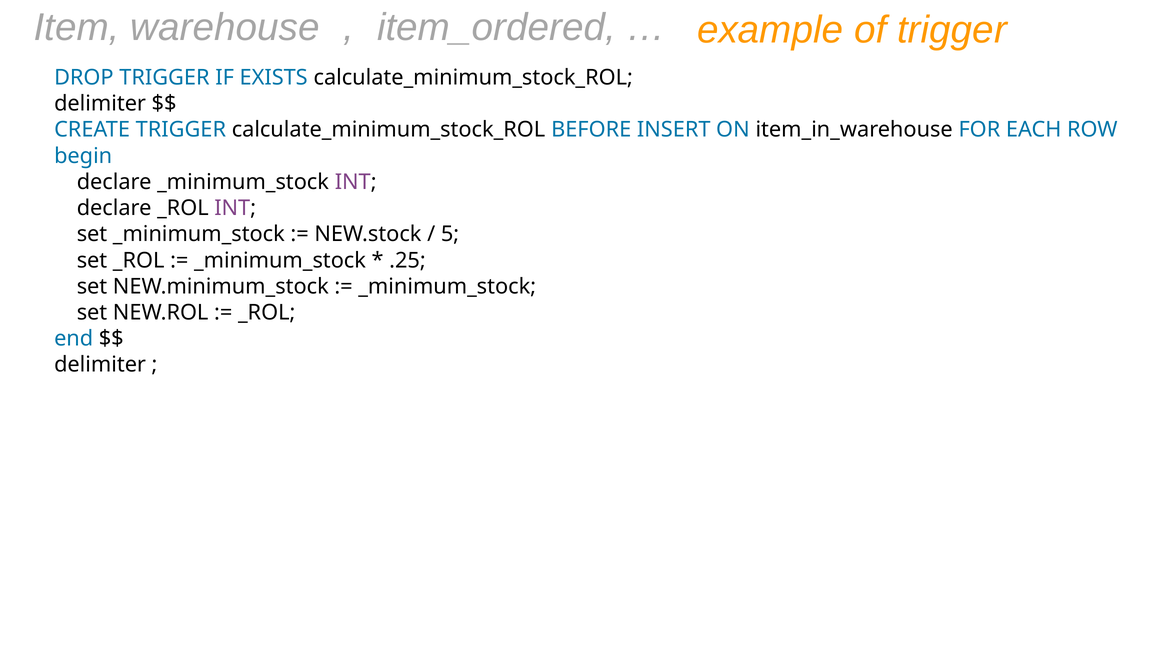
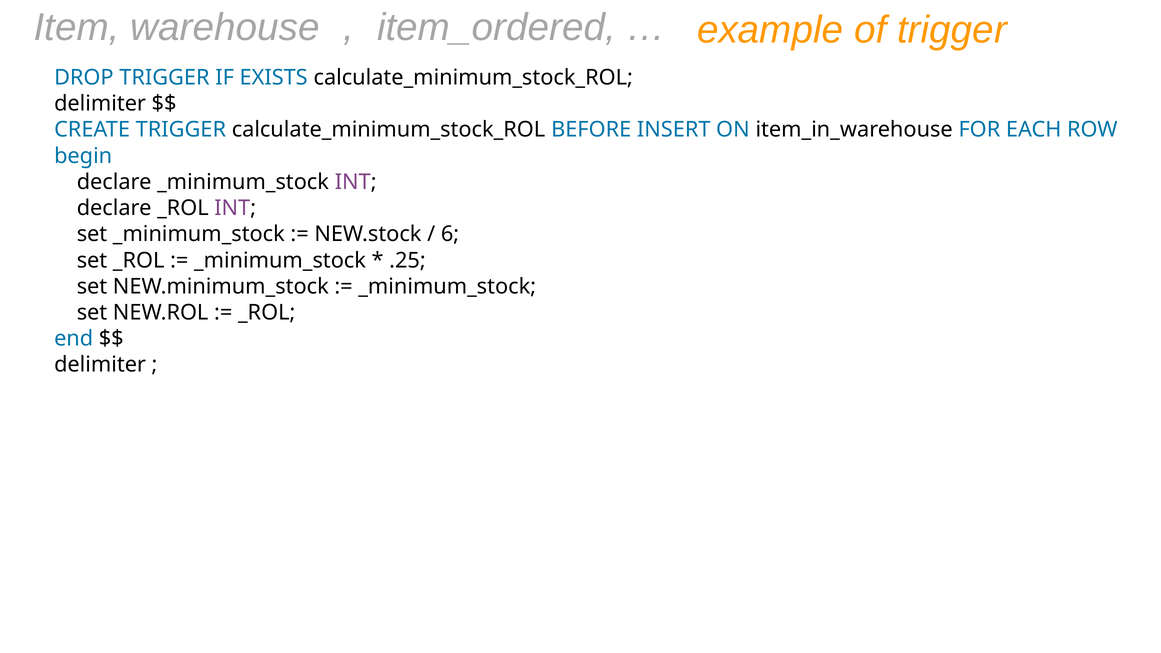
5: 5 -> 6 (450, 234)
